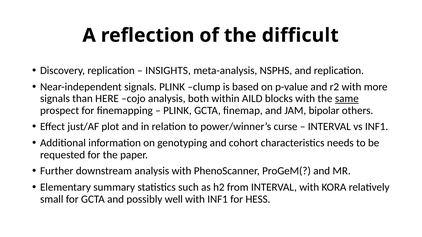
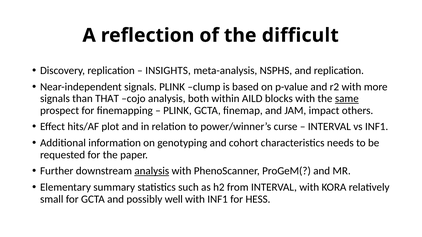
HERE: HERE -> THAT (107, 99)
bipolar: bipolar -> impact (324, 111)
just/AF: just/AF -> hits/AF (83, 127)
analysis underline: none -> present (152, 171)
